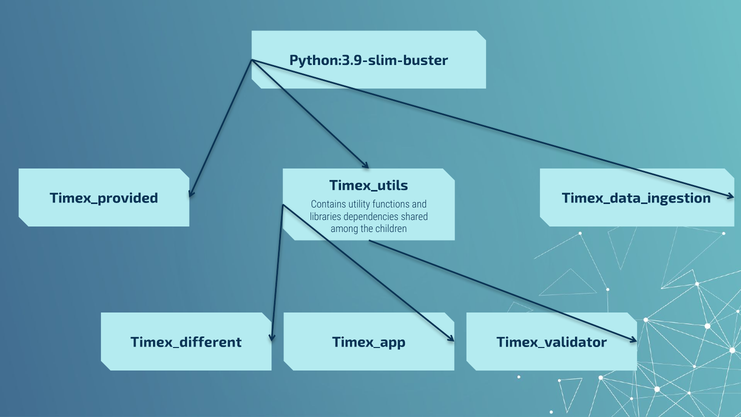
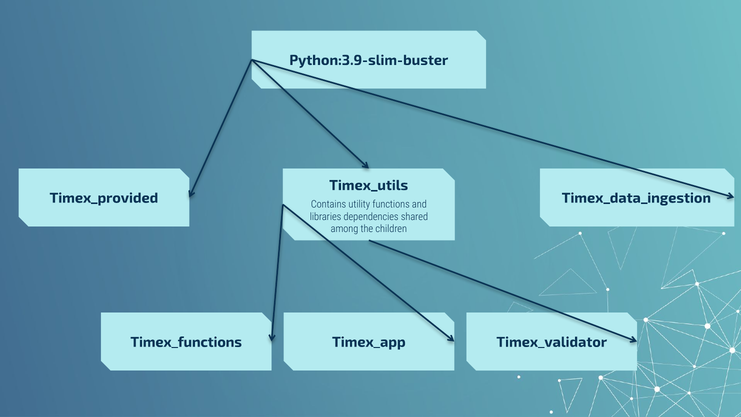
Timex_different: Timex_different -> Timex_functions (186, 342)
